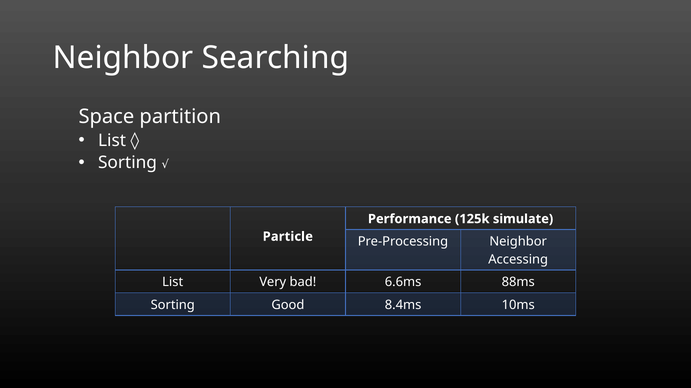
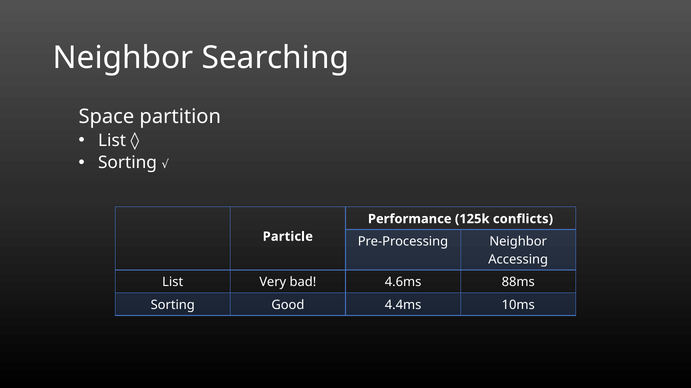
simulate: simulate -> conflicts (523, 219)
6.6ms: 6.6ms -> 4.6ms (403, 283)
8.4ms: 8.4ms -> 4.4ms (403, 305)
